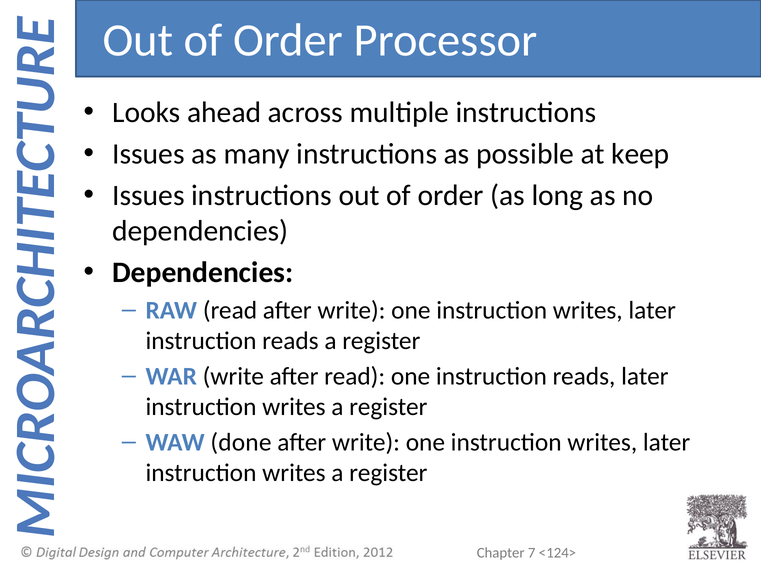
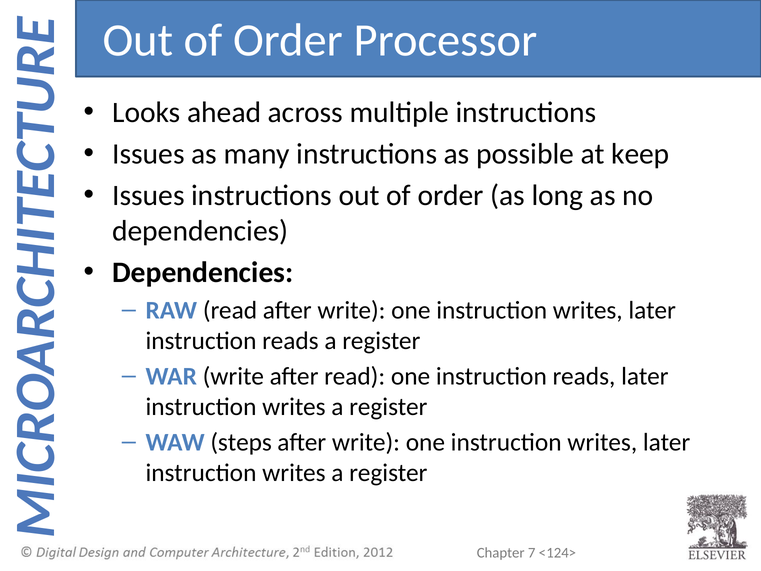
done: done -> steps (241, 442)
